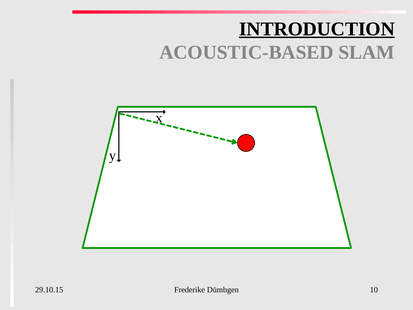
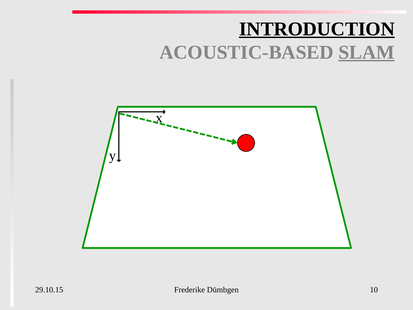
SLAM underline: none -> present (367, 52)
